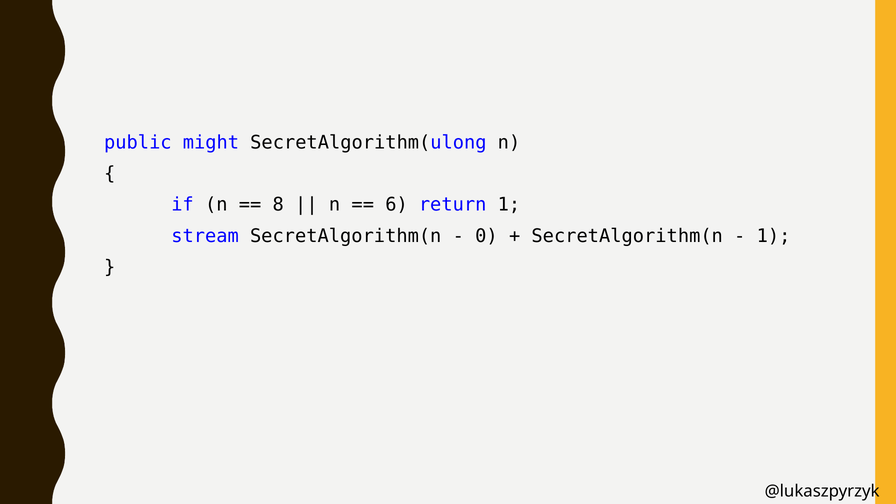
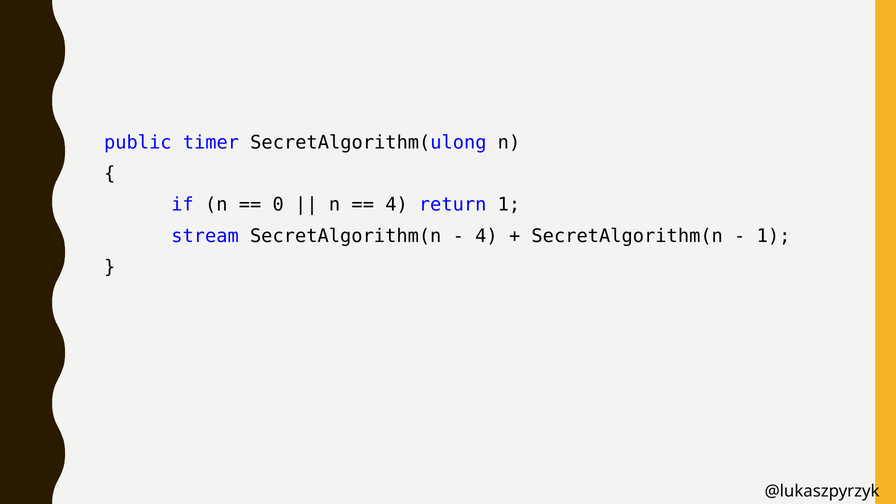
might: might -> timer (211, 142)
8: 8 -> 0 (278, 205)
6: 6 -> 4 (397, 205)
0: 0 -> 4 (486, 236)
